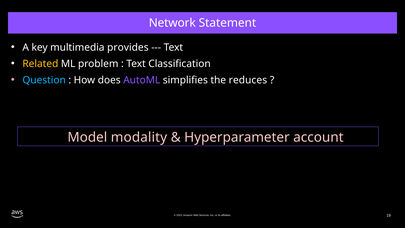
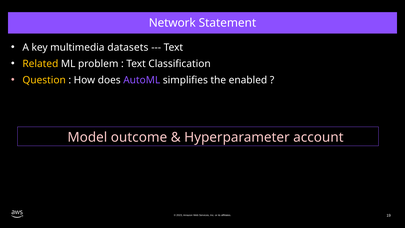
provides: provides -> datasets (128, 47)
Question colour: light blue -> yellow (44, 80)
reduces: reduces -> enabled (248, 80)
modality: modality -> outcome (139, 137)
